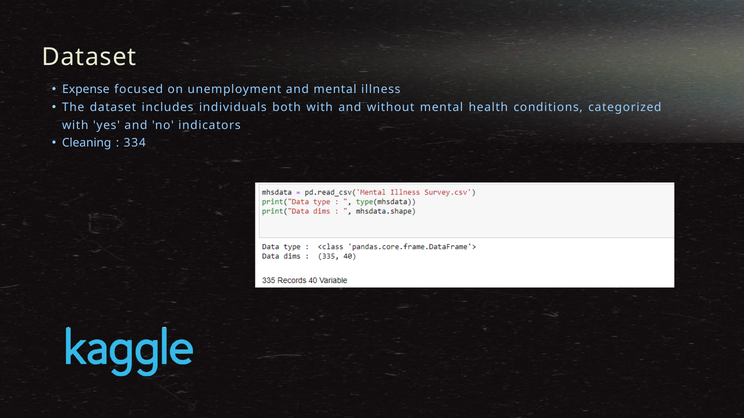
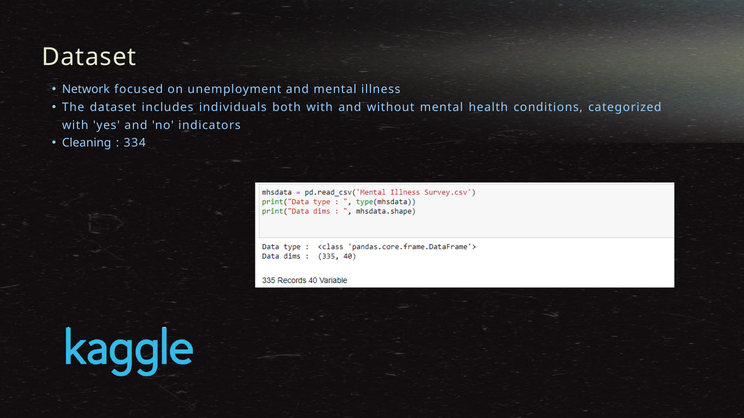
Expense: Expense -> Network (86, 90)
